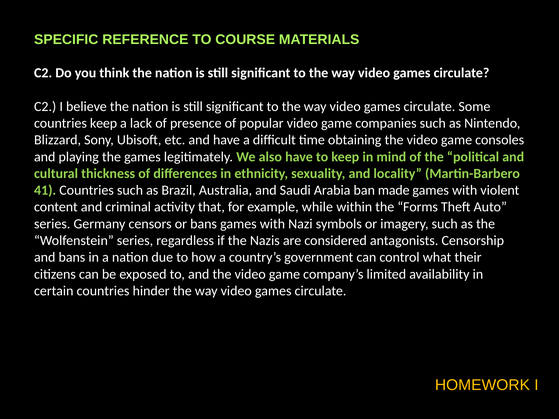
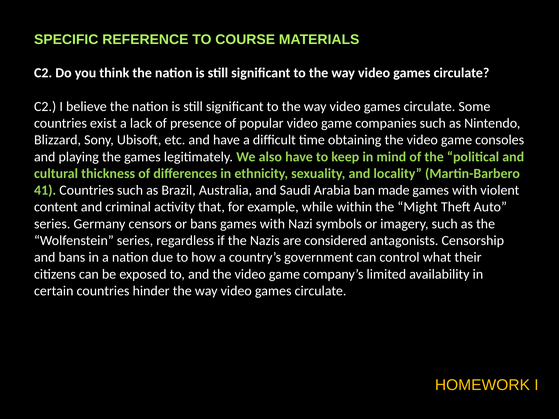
countries keep: keep -> exist (103, 123)
Forms: Forms -> Might (417, 207)
